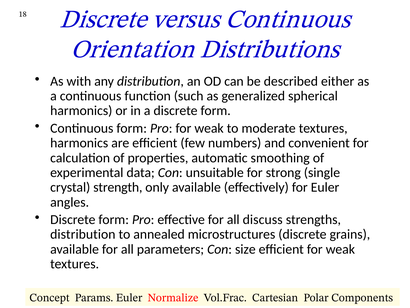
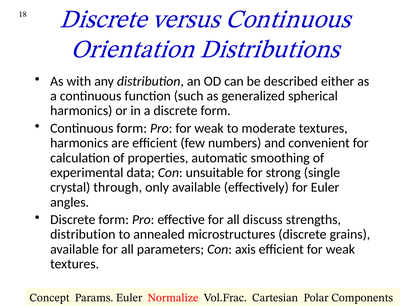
strength: strength -> through (118, 187)
size: size -> axis (245, 249)
